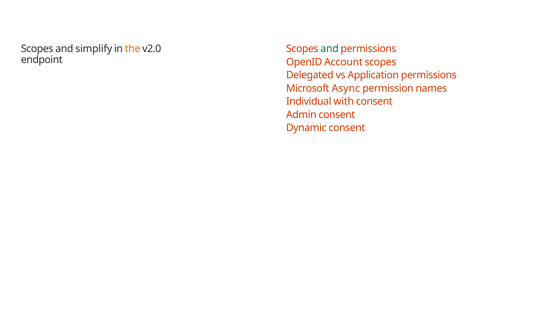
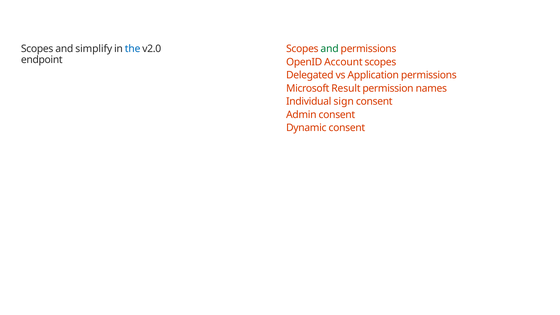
the colour: orange -> blue (133, 49)
Async: Async -> Result (346, 88)
with: with -> sign (344, 101)
